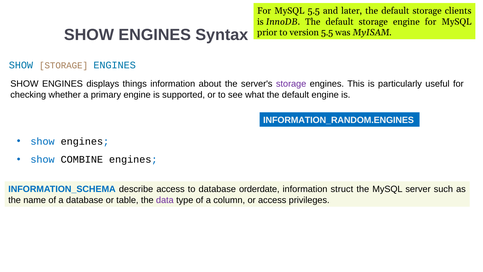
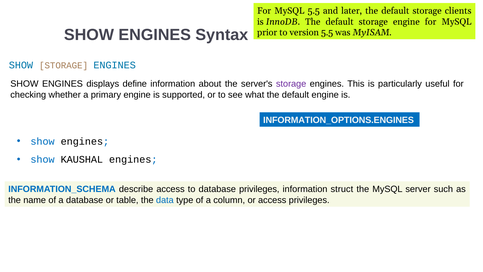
things: things -> define (135, 84)
INFORMATION_RANDOM.ENGINES: INFORMATION_RANDOM.ENGINES -> INFORMATION_OPTIONS.ENGINES (339, 120)
COMBINE: COMBINE -> KAUSHAL (82, 159)
database orderdate: orderdate -> privileges (259, 189)
data colour: purple -> blue (165, 200)
